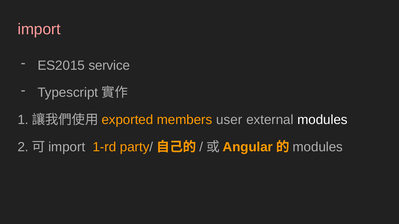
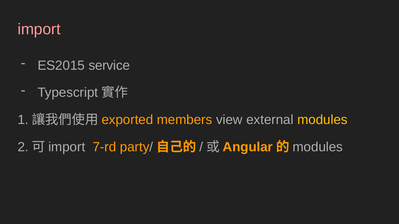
user: user -> view (229, 120)
modules colour: white -> yellow (322, 120)
1-rd: 1-rd -> 7-rd (104, 147)
